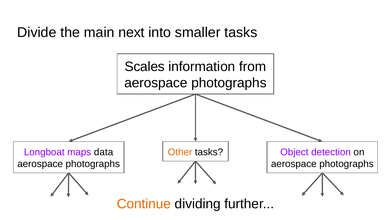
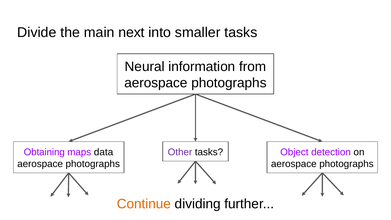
Scales: Scales -> Neural (145, 67)
Longboat: Longboat -> Obtaining (44, 152)
Other colour: orange -> purple (180, 152)
